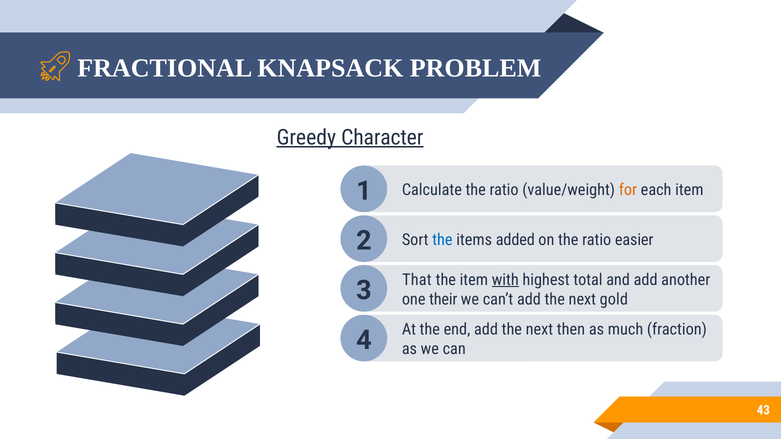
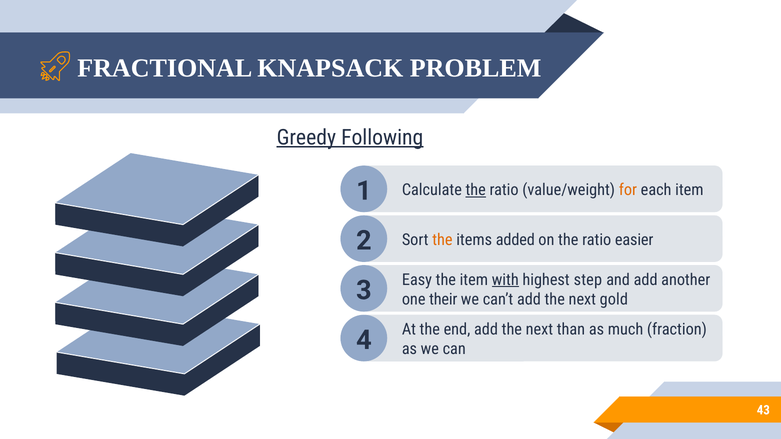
Character: Character -> Following (382, 137)
the underline: none -> present (476, 190)
the colour: blue -> orange (442, 240)
That: That -> Easy (417, 280)
total: total -> step (588, 280)
then: then -> than (571, 330)
